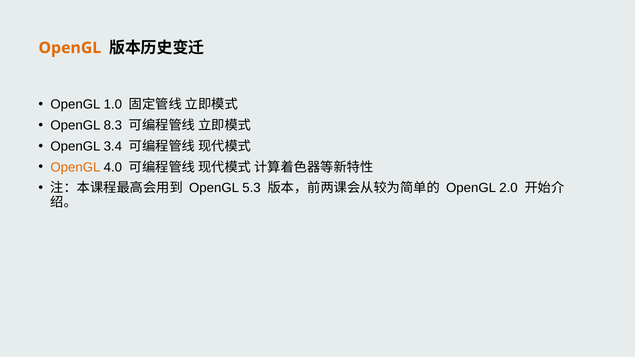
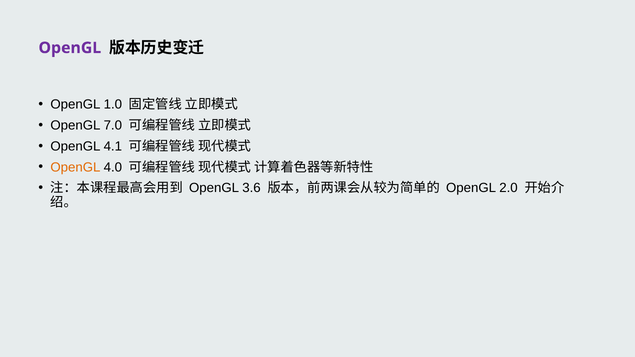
OpenGL colour: orange -> purple (70, 48)
8.3: 8.3 -> 7.0 (113, 125)
3.4: 3.4 -> 4.1 (113, 146)
5.3: 5.3 -> 3.6 (251, 188)
